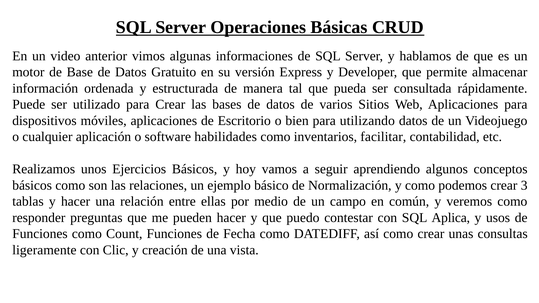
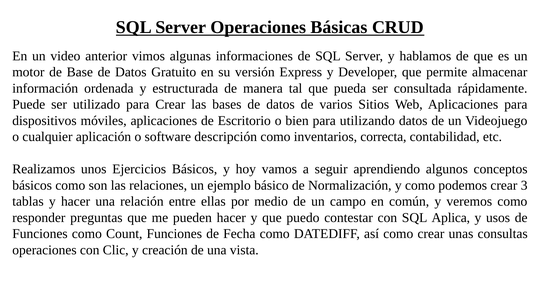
habilidades: habilidades -> descripción (226, 137)
facilitar: facilitar -> correcta (383, 137)
ligeramente: ligeramente -> operaciones (44, 250)
